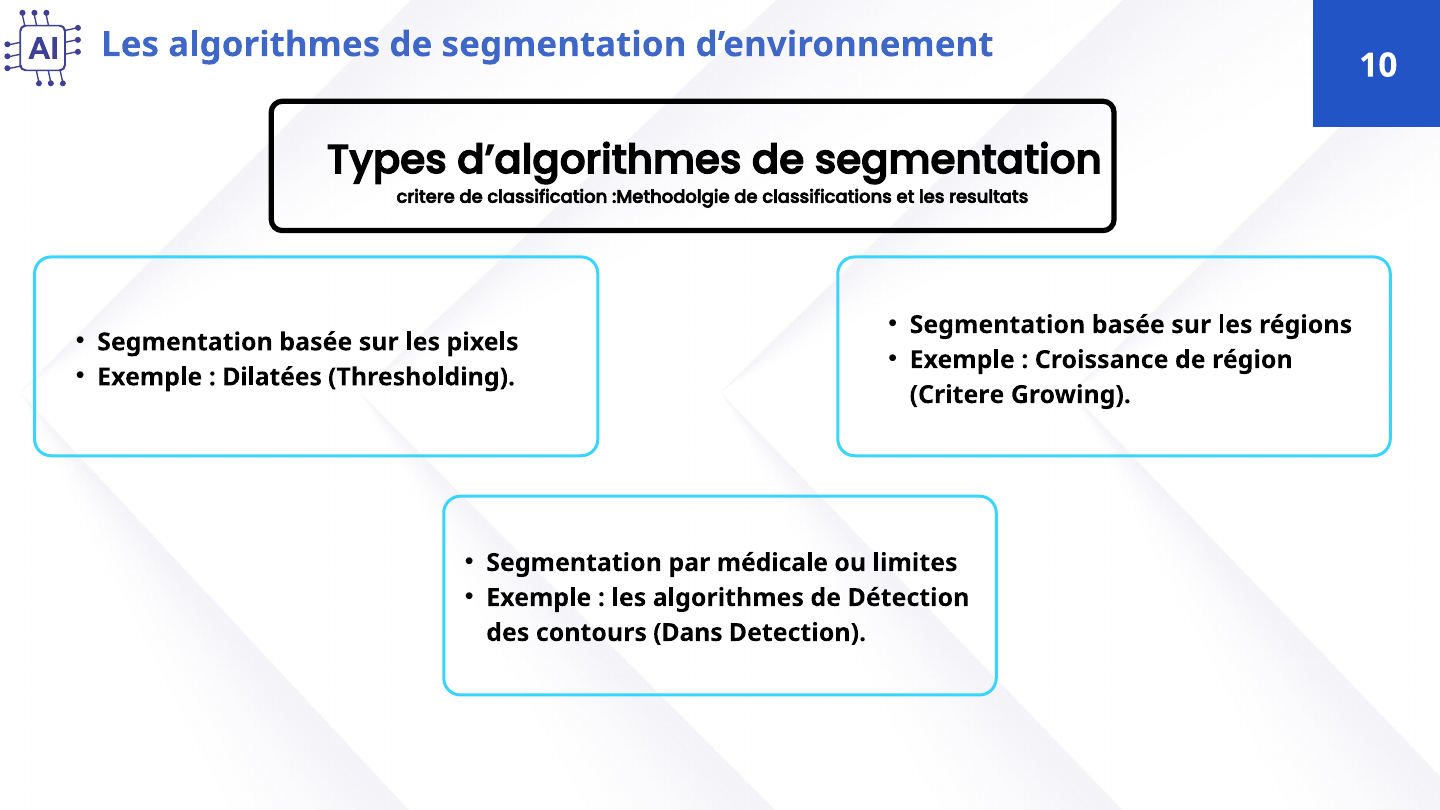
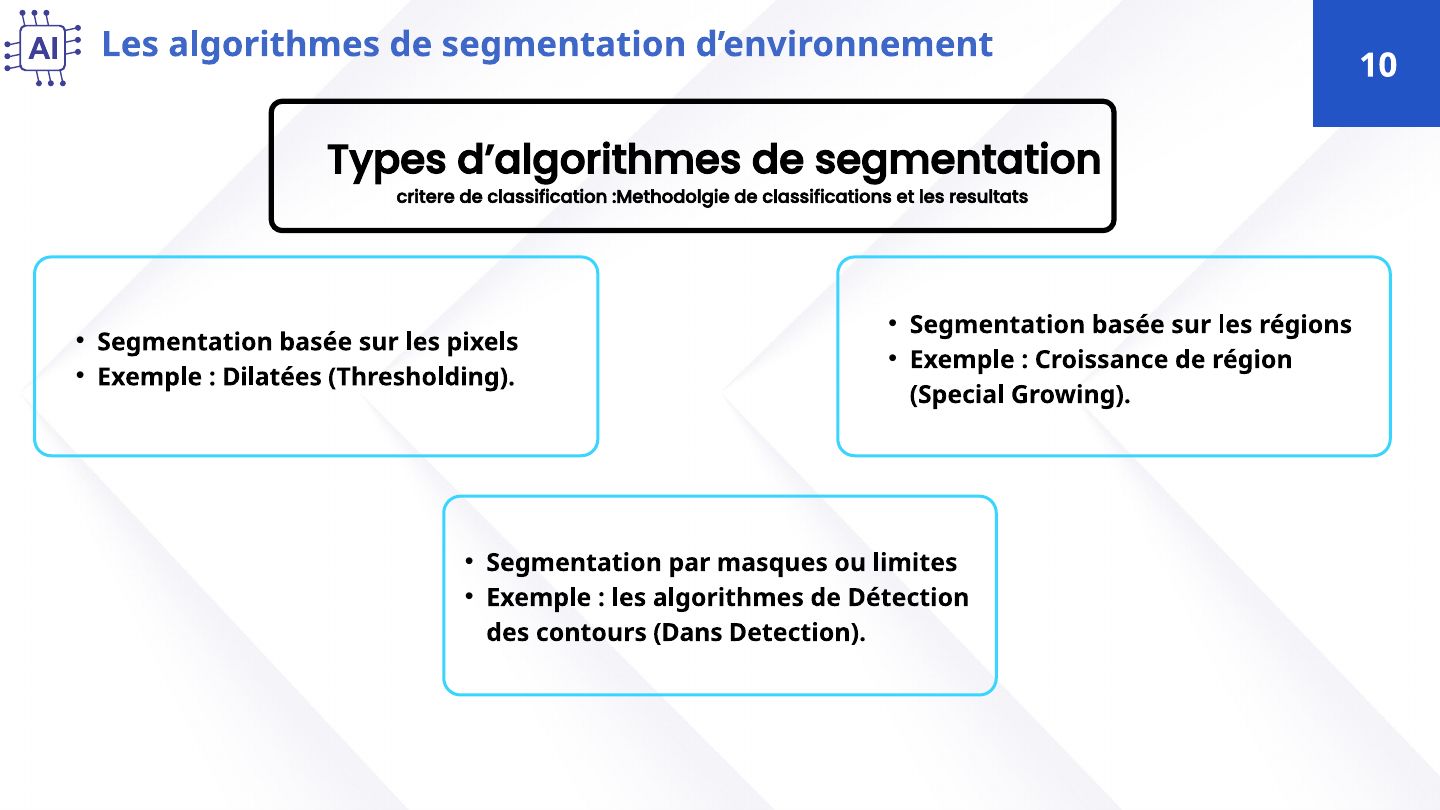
Critere: Critere -> Special (957, 395)
médicale: médicale -> masques (772, 563)
